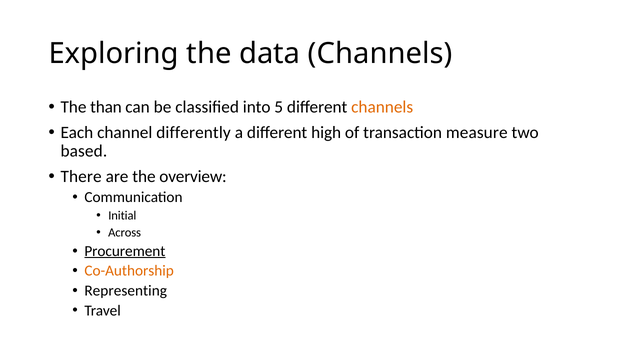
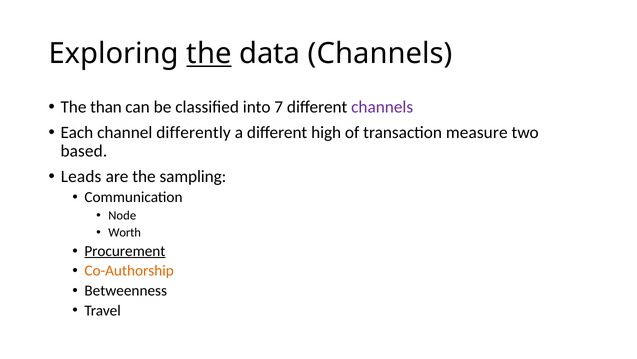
the underline: none -> present (209, 54)
5: 5 -> 7 (279, 107)
channels colour: orange -> purple (382, 107)
There: There -> Leads (81, 176)
overview: overview -> sampling (193, 176)
Initial: Initial -> Node (122, 215)
Across: Across -> Worth (125, 232)
Representing: Representing -> Betweenness (126, 290)
